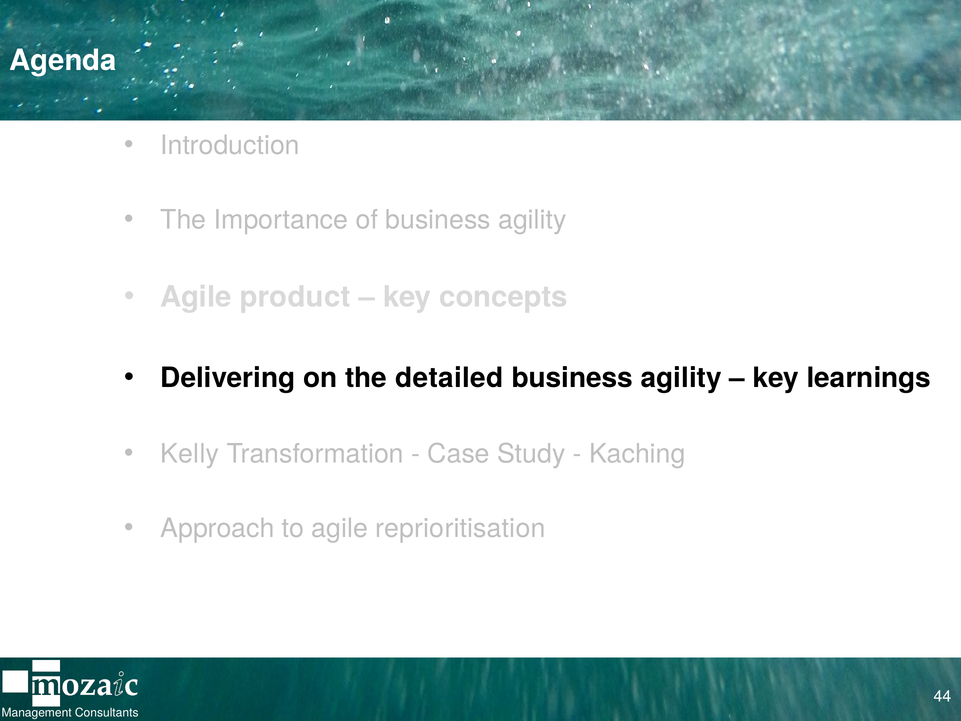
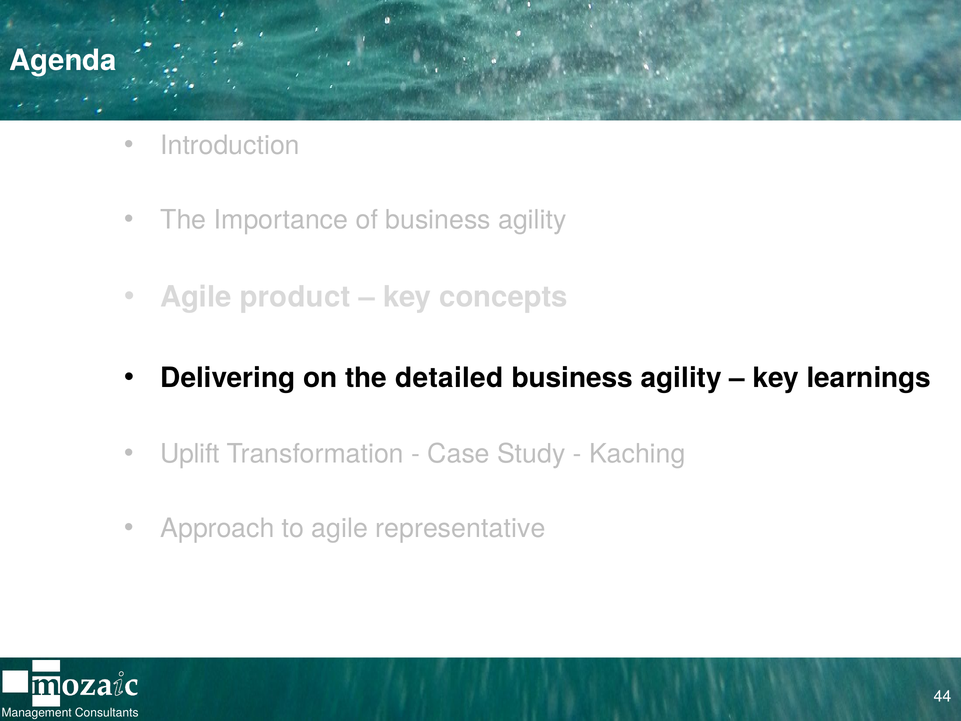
Kelly: Kelly -> Uplift (190, 454)
reprioritisation: reprioritisation -> representative (460, 528)
